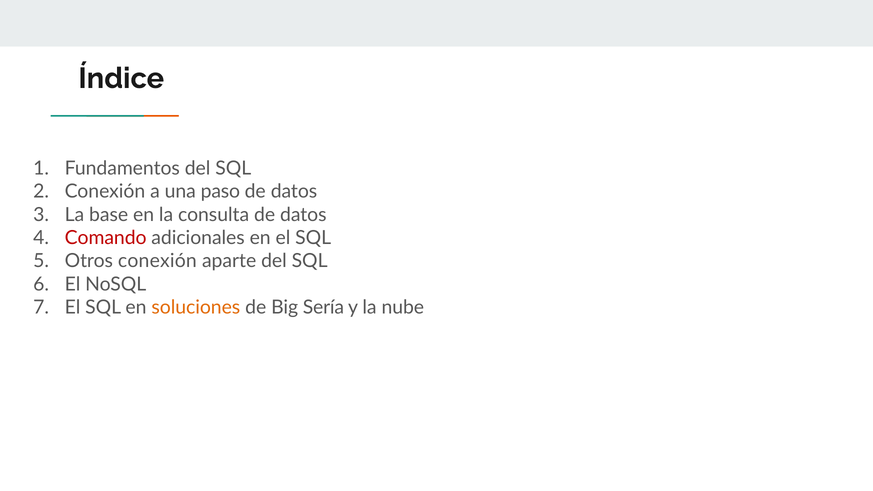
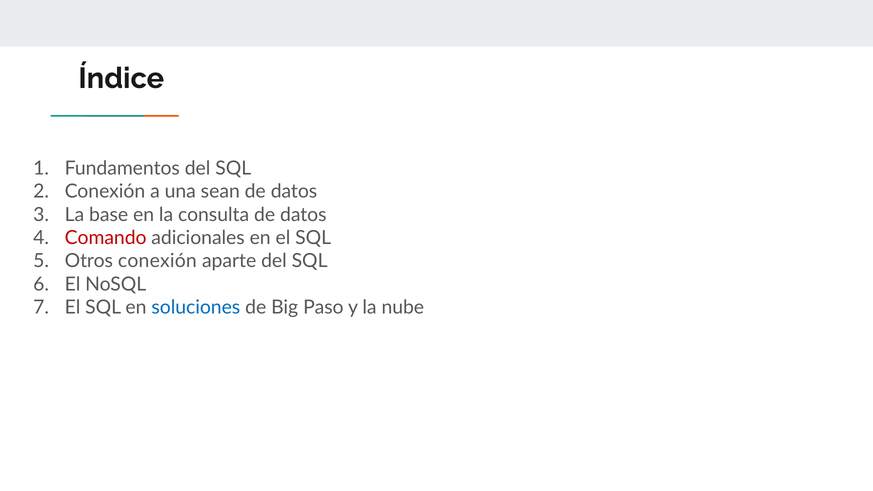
paso: paso -> sean (220, 192)
soluciones colour: orange -> blue (196, 307)
Sería: Sería -> Paso (323, 307)
